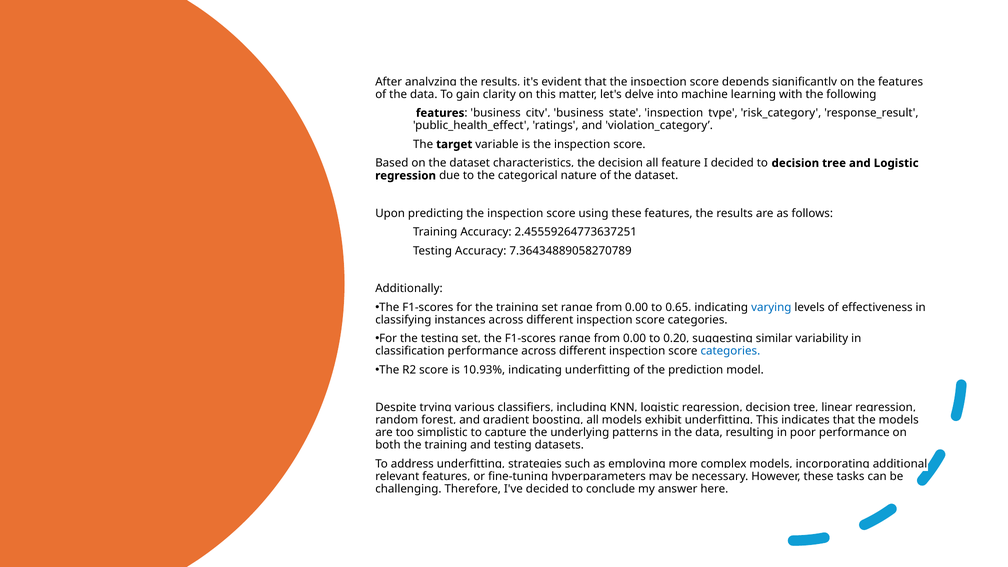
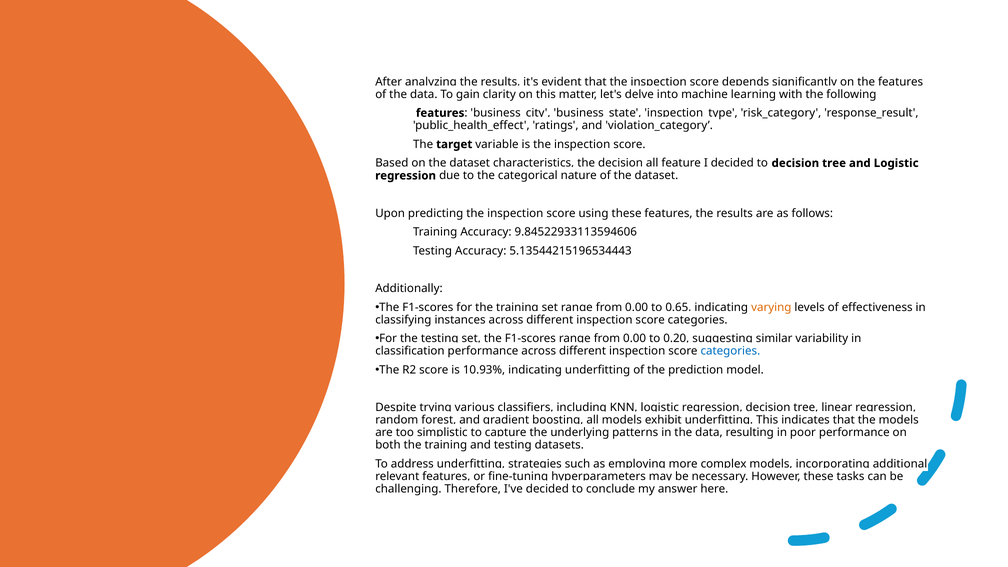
2.45559264773637251: 2.45559264773637251 -> 9.84522933113594606 (576, 232)
7.36434889058270789: 7.36434889058270789 -> 5.13544215196534443 (571, 251)
varying colour: blue -> orange (771, 307)
